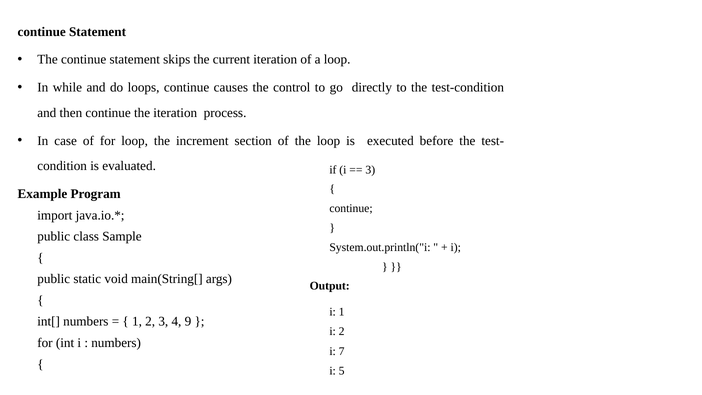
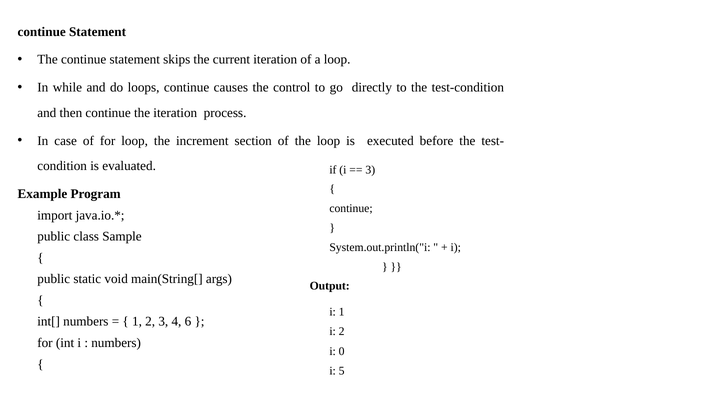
9: 9 -> 6 (188, 322)
7: 7 -> 0 (342, 351)
